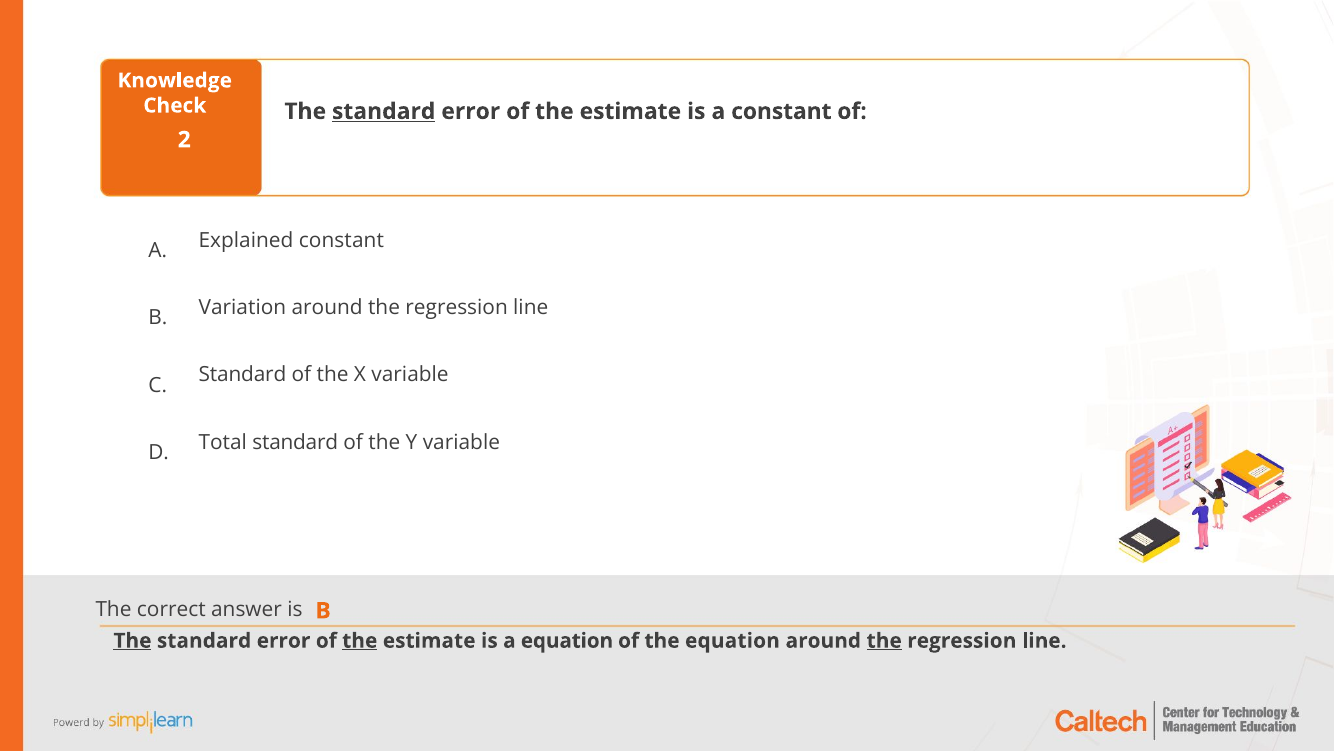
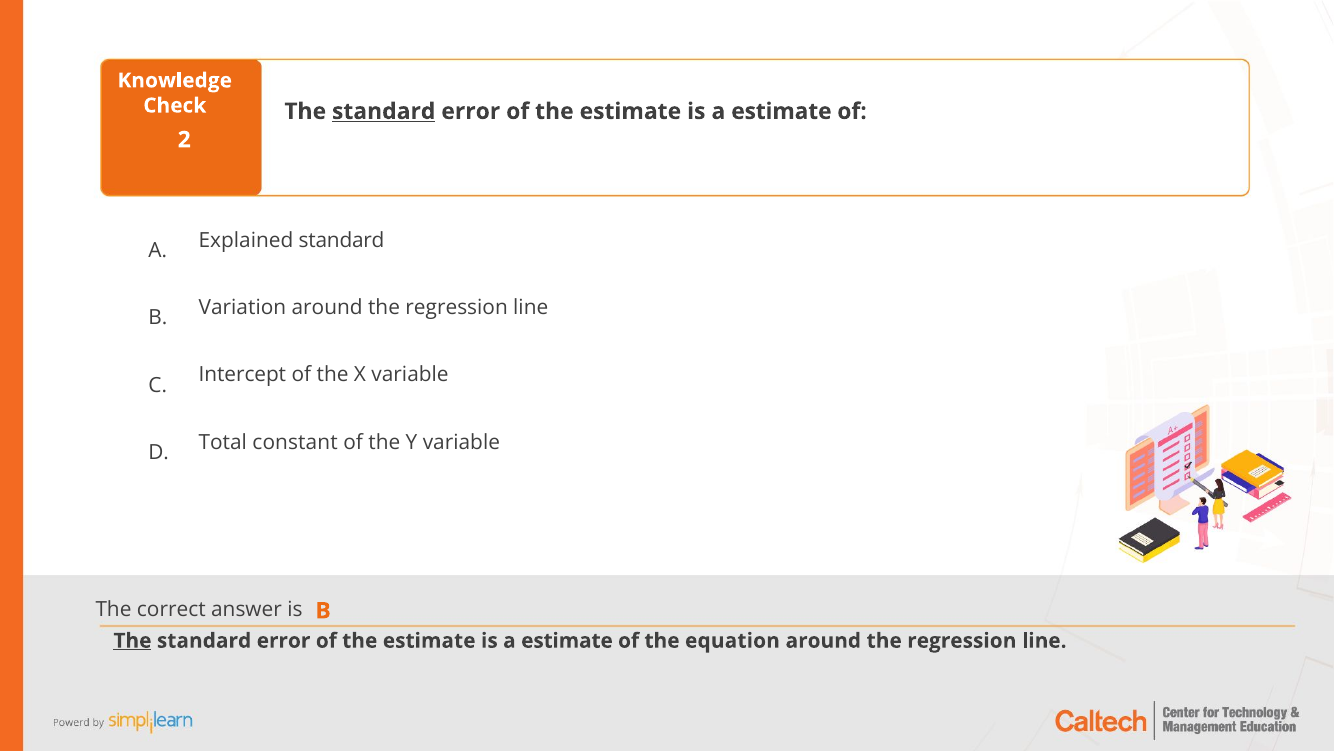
constant: constant -> estimate (781, 111)
Explained constant: constant -> standard (342, 240)
Standard: Standard -> Intercept (242, 375)
Total standard: standard -> constant (295, 442)
the underline: present -> none (360, 640)
equation: equation -> estimate (567, 640)
the underline: present -> none (884, 640)
